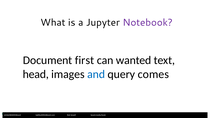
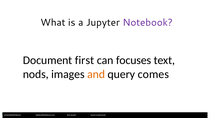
wanted: wanted -> focuses (134, 60)
head: head -> nods (36, 74)
and colour: blue -> orange (96, 74)
